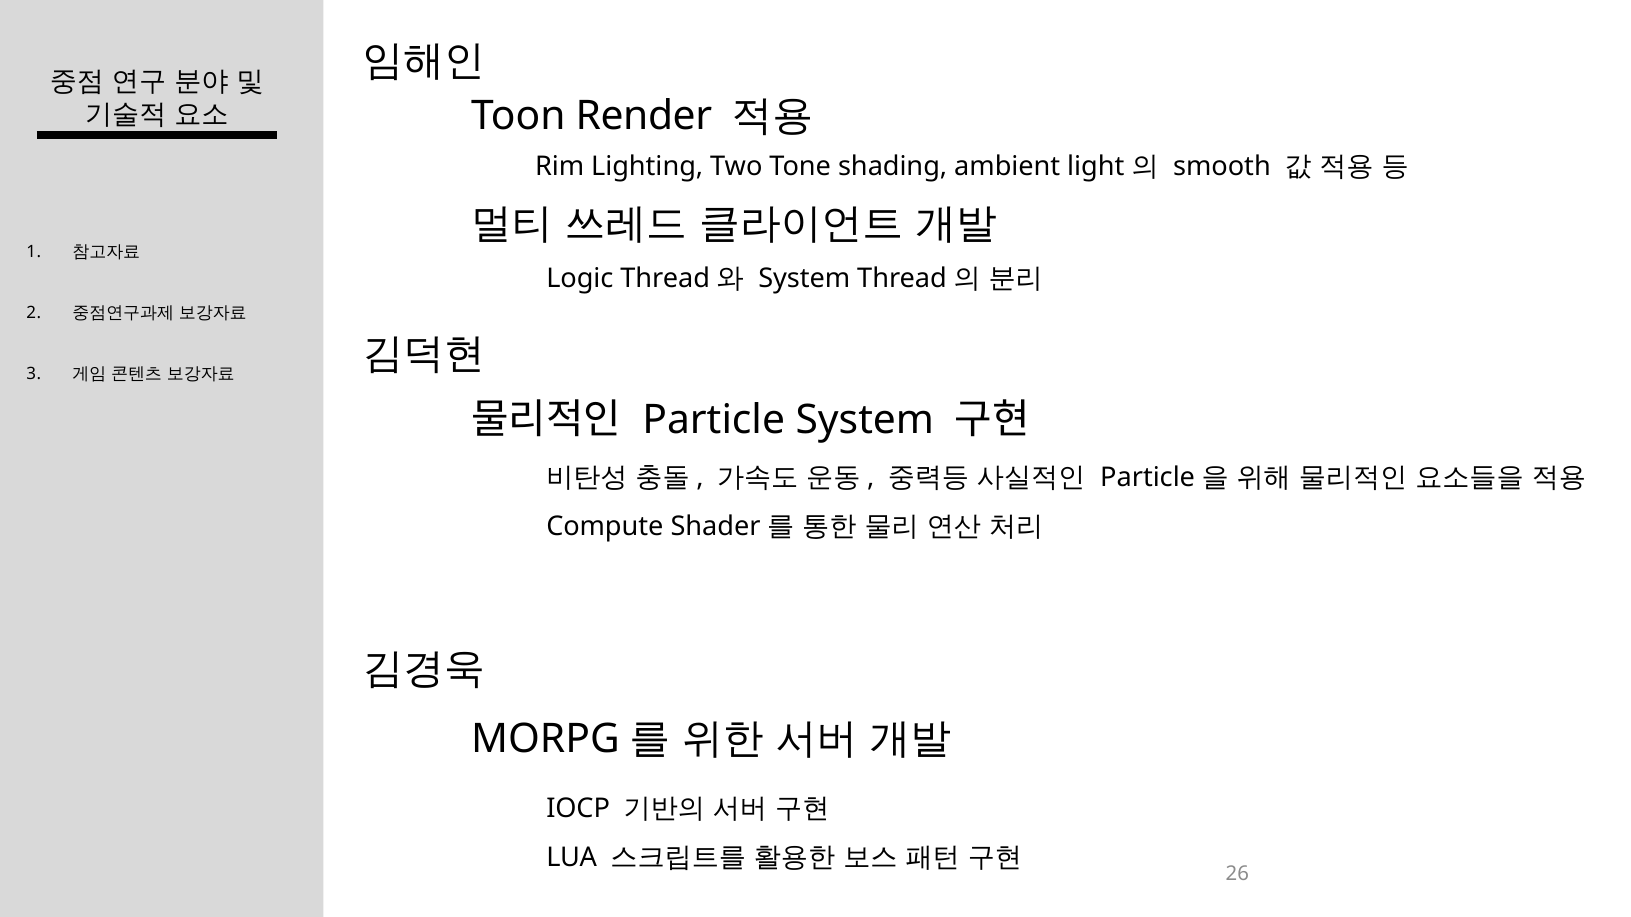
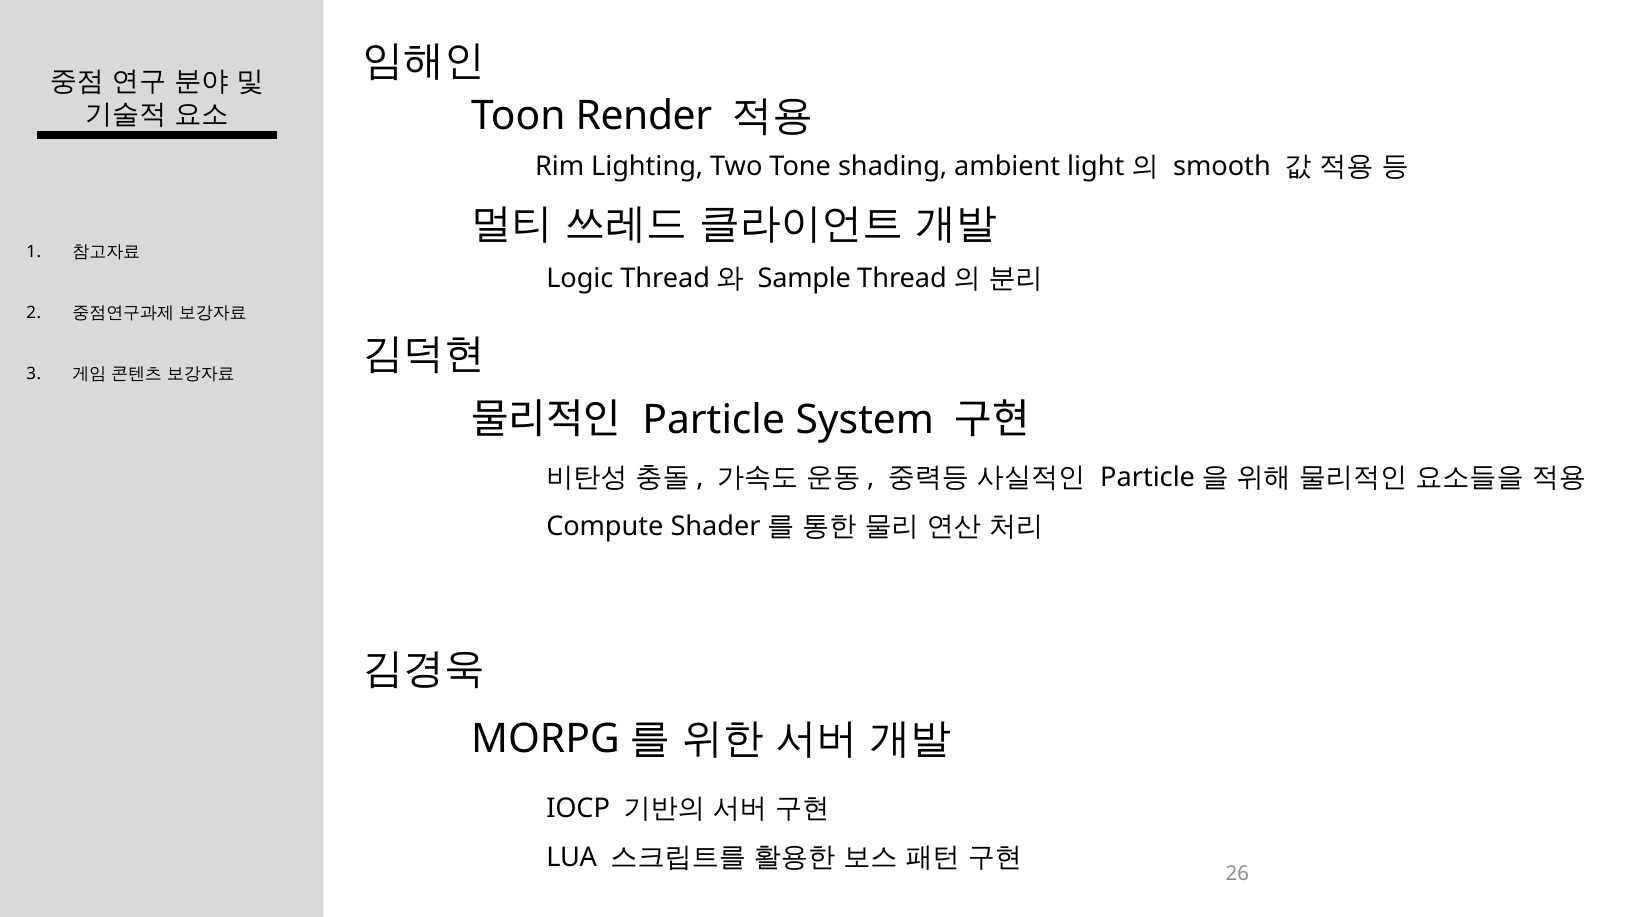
System: System -> Sample (804, 279)
